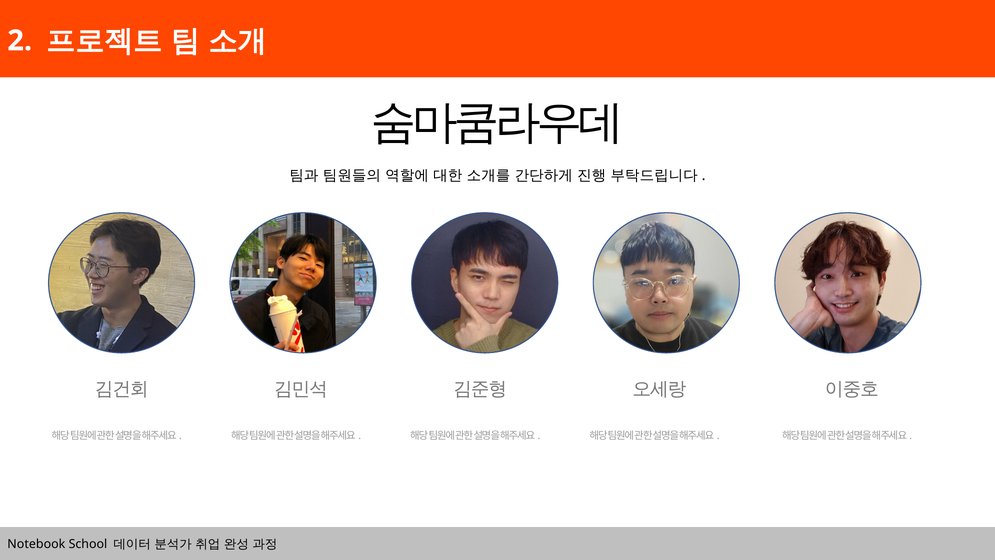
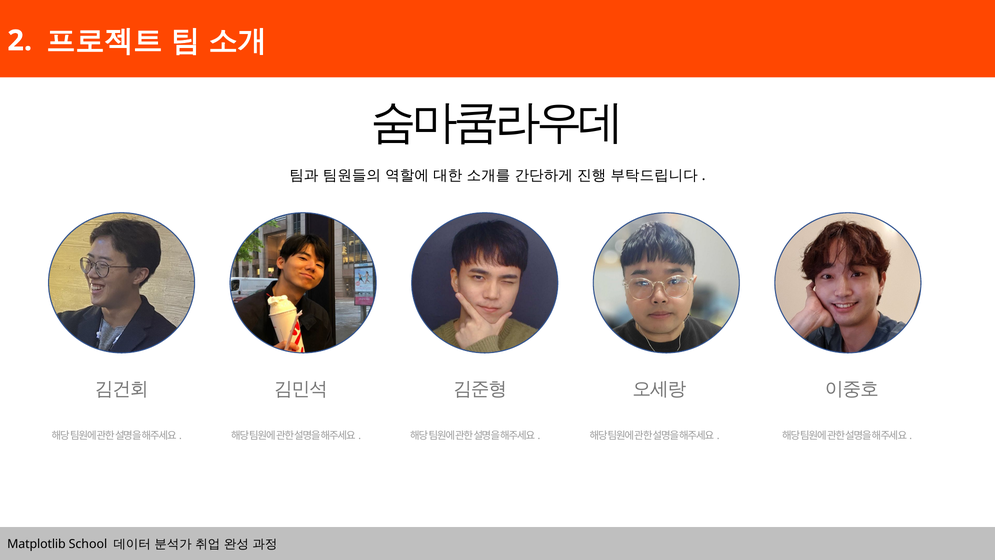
Notebook: Notebook -> Matplotlib (36, 544)
